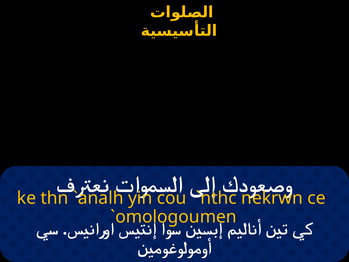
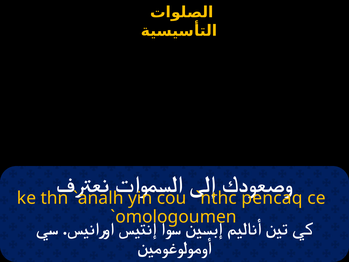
nekrwn: nekrwn -> pencaq (272, 198)
